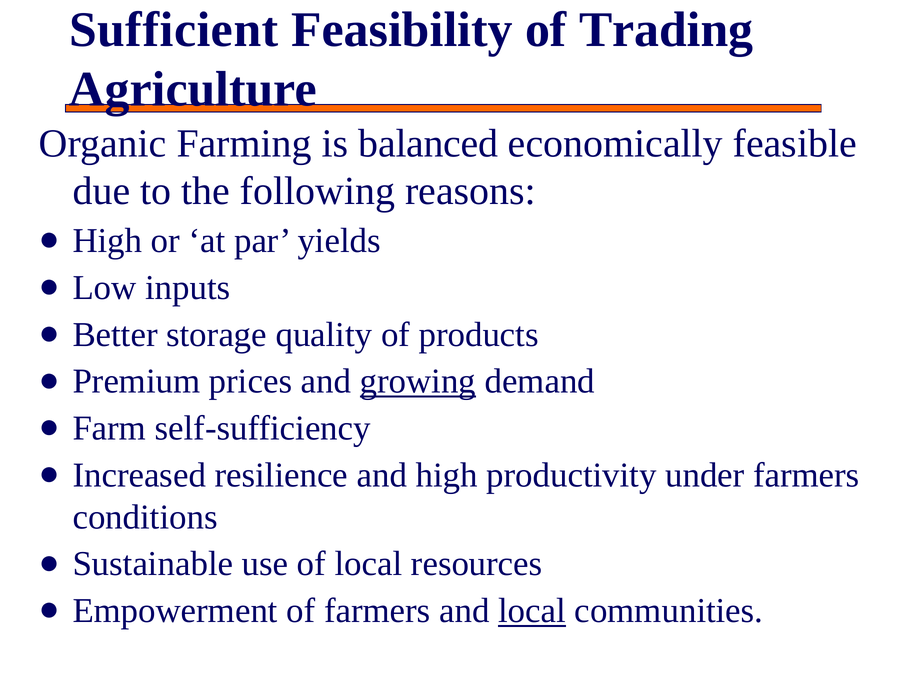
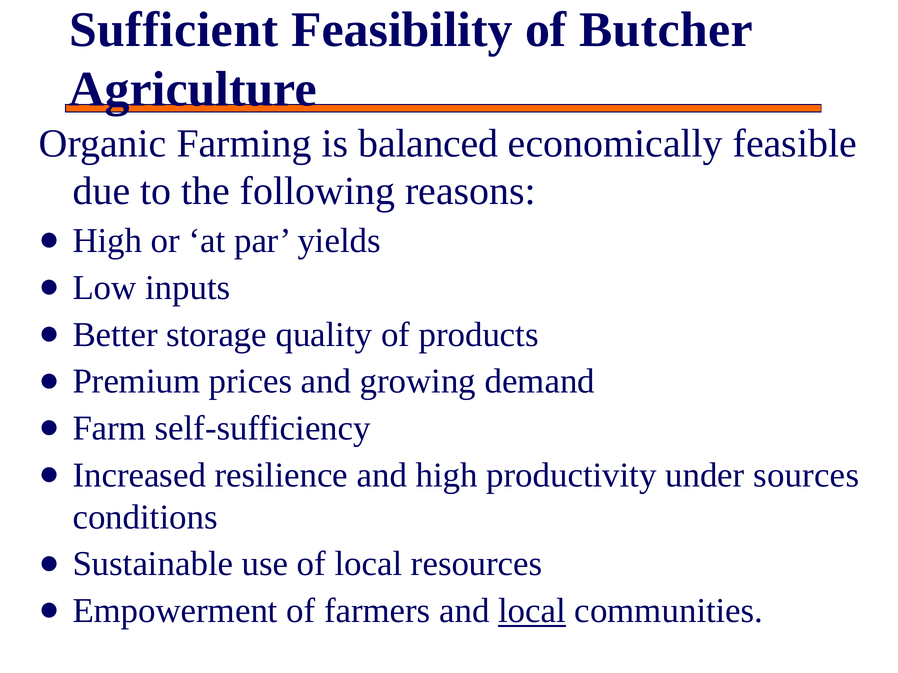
Trading: Trading -> Butcher (666, 30)
growing underline: present -> none (418, 382)
under farmers: farmers -> sources (806, 476)
